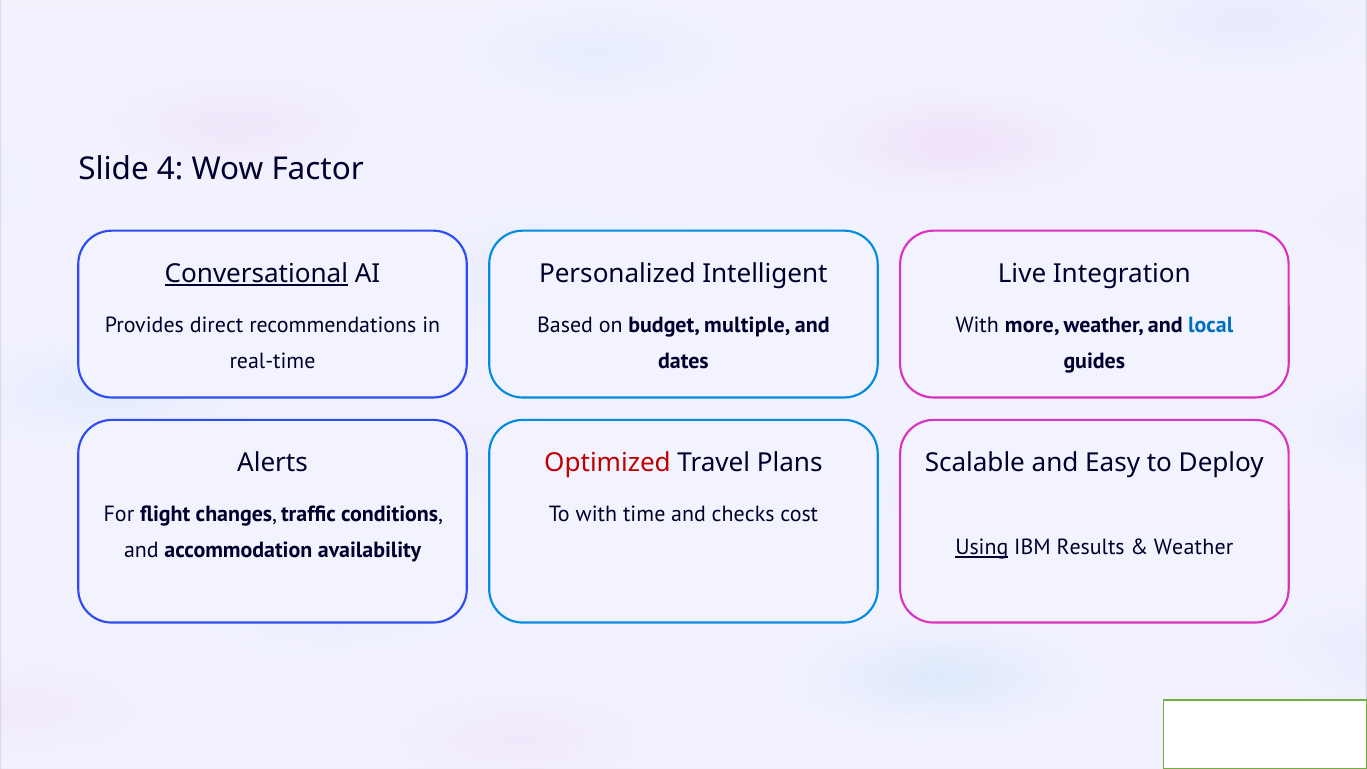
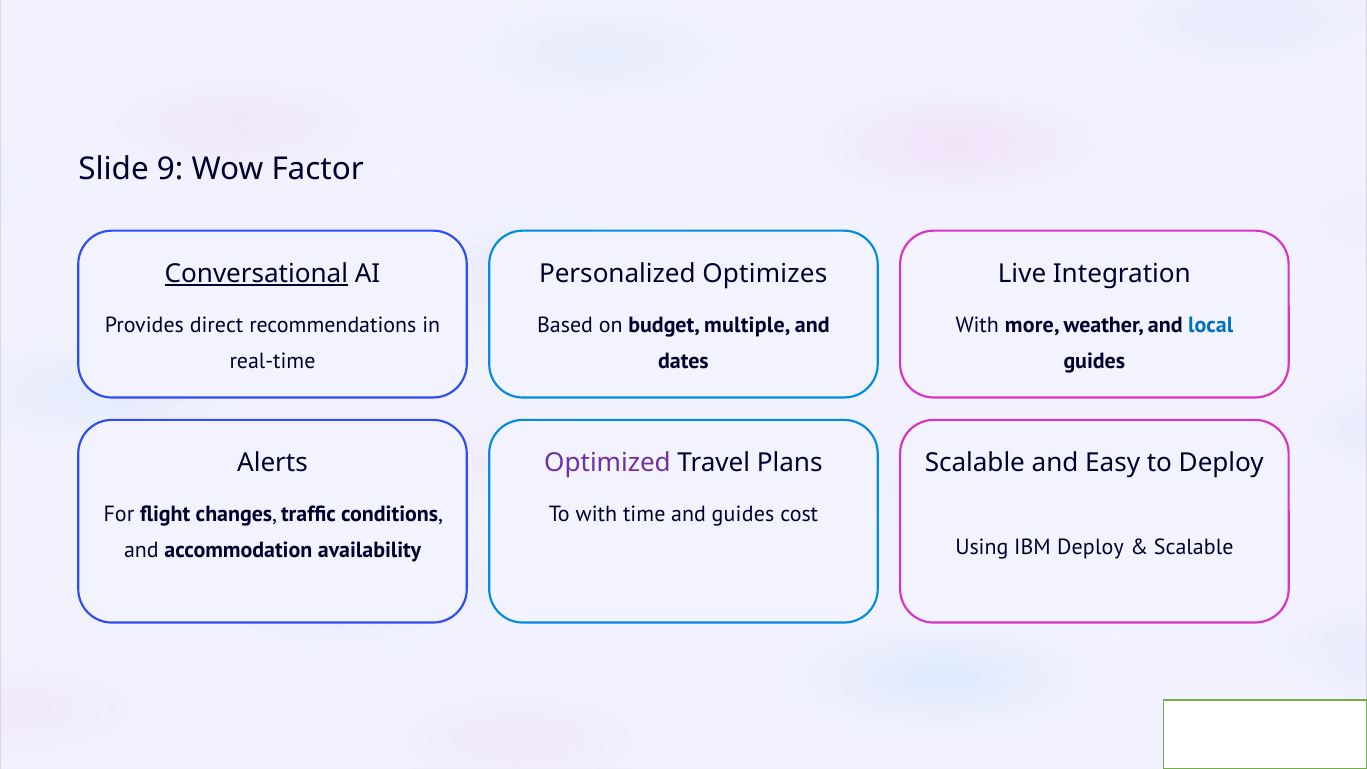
4: 4 -> 9 (170, 169)
Intelligent: Intelligent -> Optimizes (765, 274)
Optimized colour: red -> purple (607, 463)
and checks: checks -> guides (743, 515)
Using underline: present -> none (982, 547)
IBM Results: Results -> Deploy (1090, 547)
Weather: Weather -> Scalable (1194, 547)
